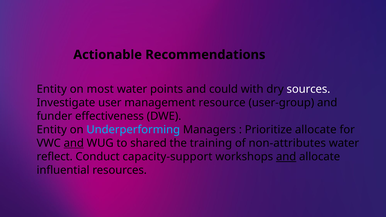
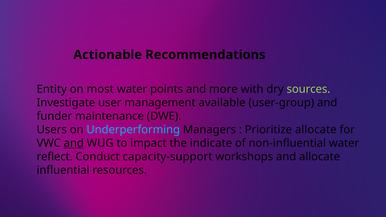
could: could -> more (223, 89)
sources colour: white -> light green (308, 89)
resource: resource -> available (222, 103)
effectiveness: effectiveness -> maintenance (109, 116)
Entity: Entity -> Users (52, 130)
shared: shared -> impact (148, 143)
training: training -> indicate (211, 143)
non-attributes: non-attributes -> non-influential (287, 143)
and underline: present -> none (286, 157)
